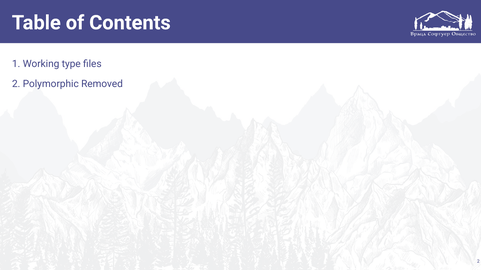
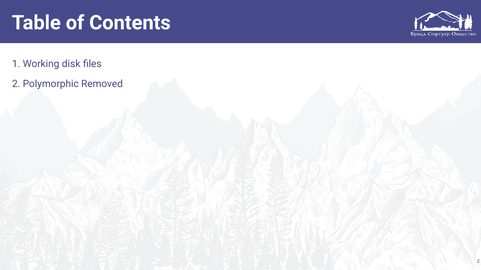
type: type -> disk (71, 64)
